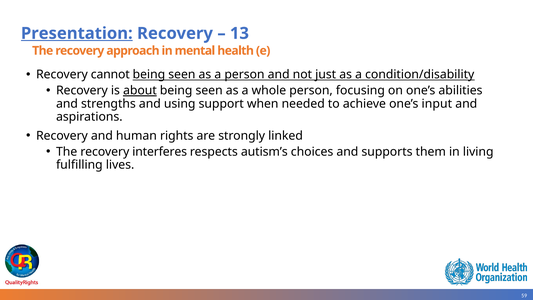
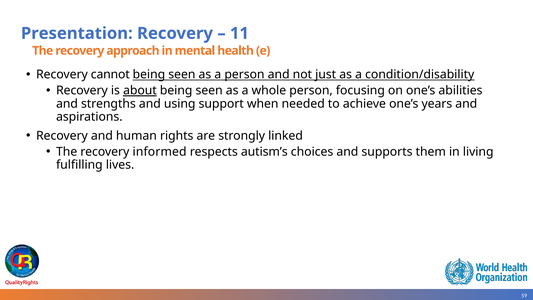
Presentation underline: present -> none (77, 33)
13: 13 -> 11 (239, 33)
input: input -> years (437, 104)
interferes: interferes -> informed (160, 152)
